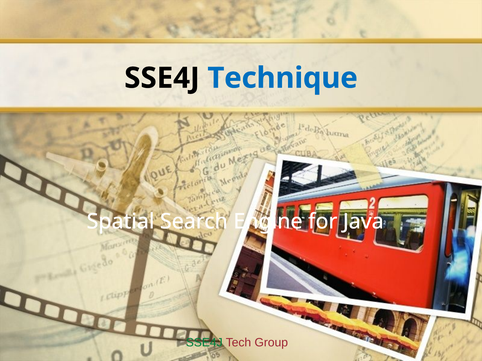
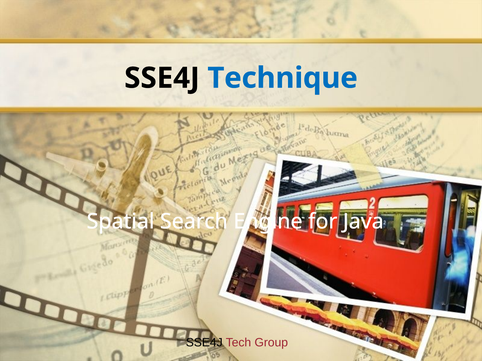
SSE4J colour: green -> black (204, 343)
